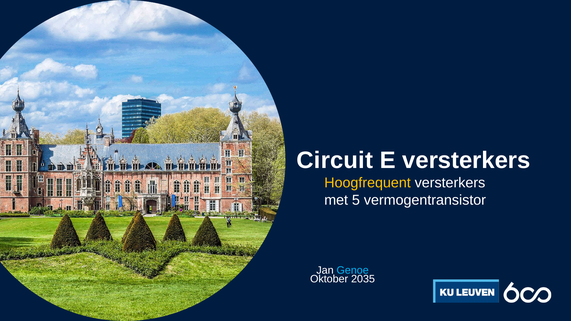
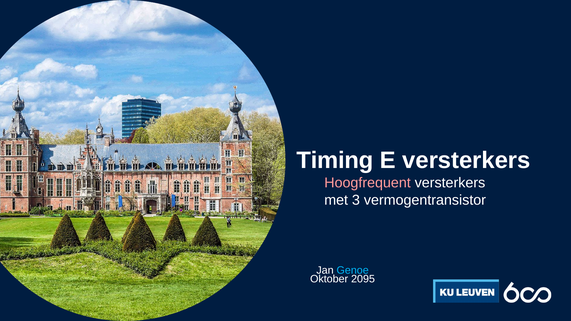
Circuit: Circuit -> Timing (335, 160)
Hoogfrequent colour: yellow -> pink (368, 183)
5: 5 -> 3 (356, 200)
2035: 2035 -> 2095 (363, 279)
